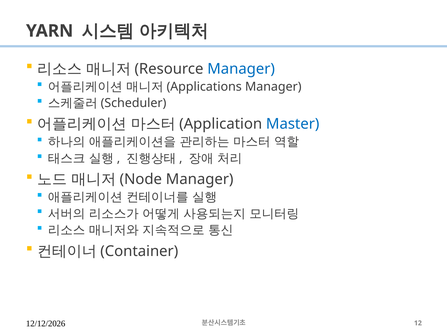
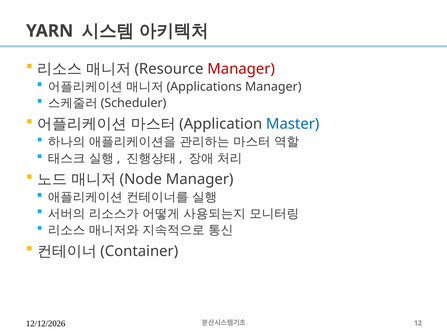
Manager colour: blue -> red (241, 69)
